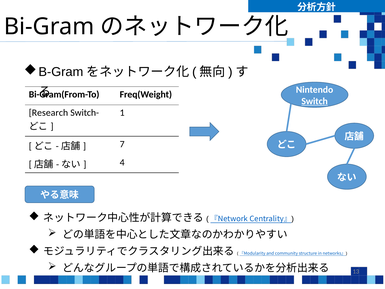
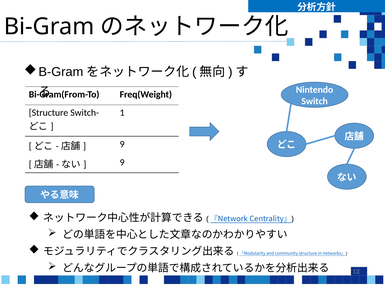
Switch underline: present -> none (315, 101)
Research: Research -> Structure (49, 113)
7: 7 -> 9 (122, 144)
4: 4 -> 9 (122, 162)
